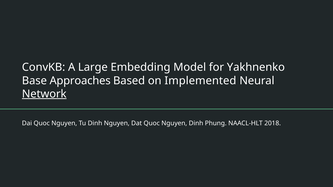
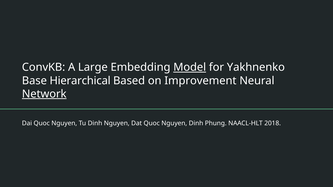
Model underline: none -> present (190, 67)
Approaches: Approaches -> Hierarchical (80, 81)
Implemented: Implemented -> Improvement (200, 81)
